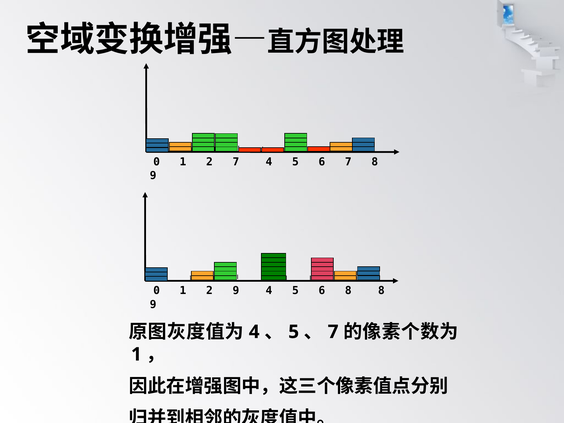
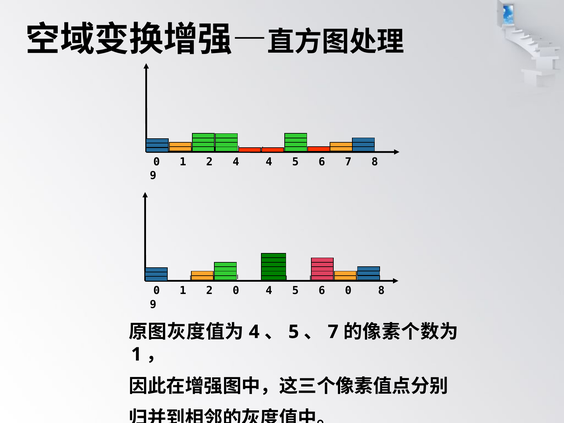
2 7: 7 -> 4 (236, 162)
2 9: 9 -> 0 (236, 291)
6 8: 8 -> 0 (348, 291)
